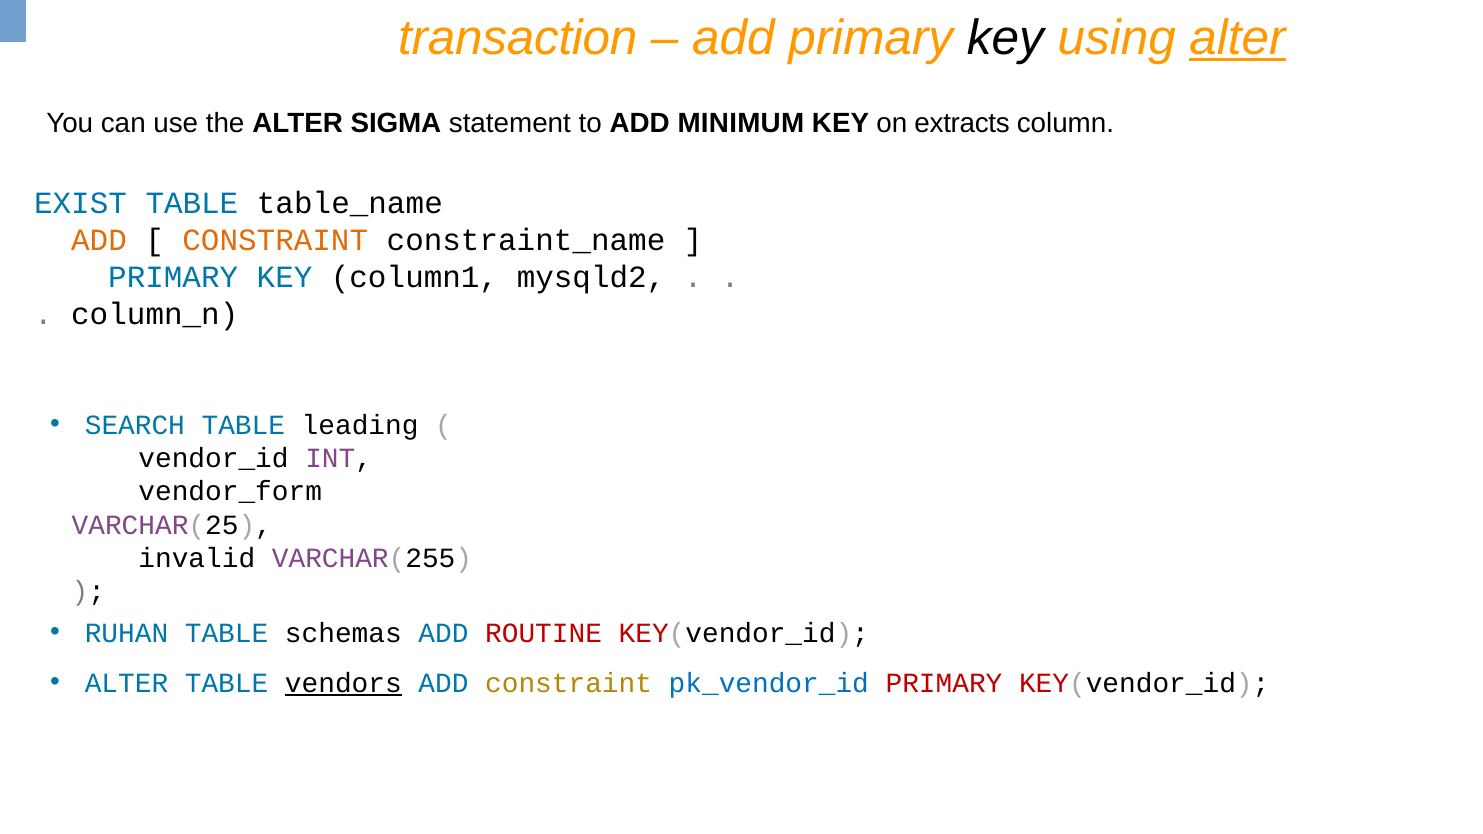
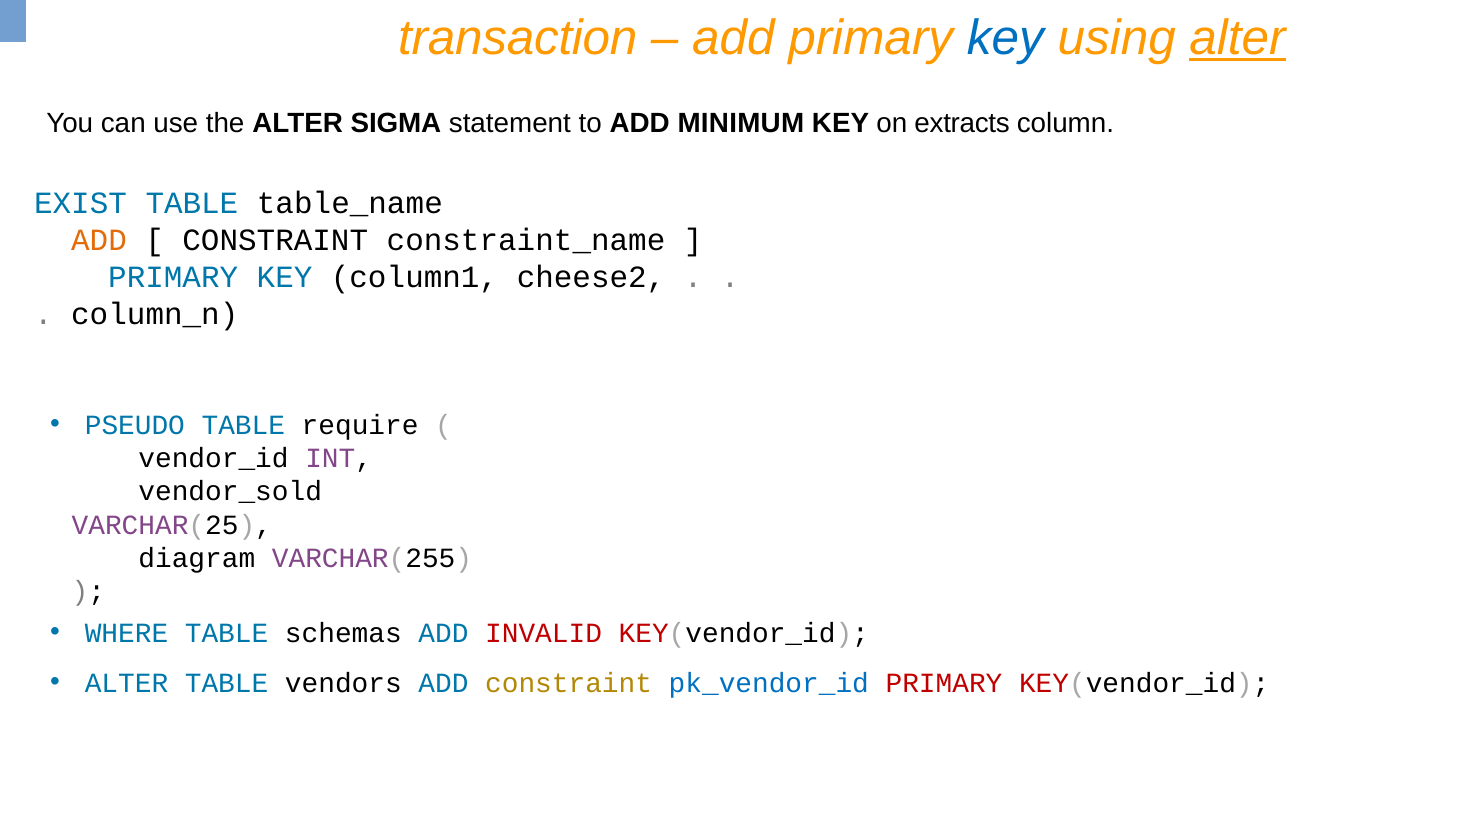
key colour: black -> blue (1005, 39)
CONSTRAINT colour: orange -> black (275, 241)
mysqld2: mysqld2 -> cheese2 (591, 278)
SEARCH: SEARCH -> PSEUDO (135, 425)
leading: leading -> require (360, 425)
vendor_form: vendor_form -> vendor_sold (230, 492)
invalid: invalid -> diagram (197, 558)
RUHAN: RUHAN -> WHERE (126, 633)
ROUTINE: ROUTINE -> INVALID (544, 633)
vendors underline: present -> none (343, 683)
